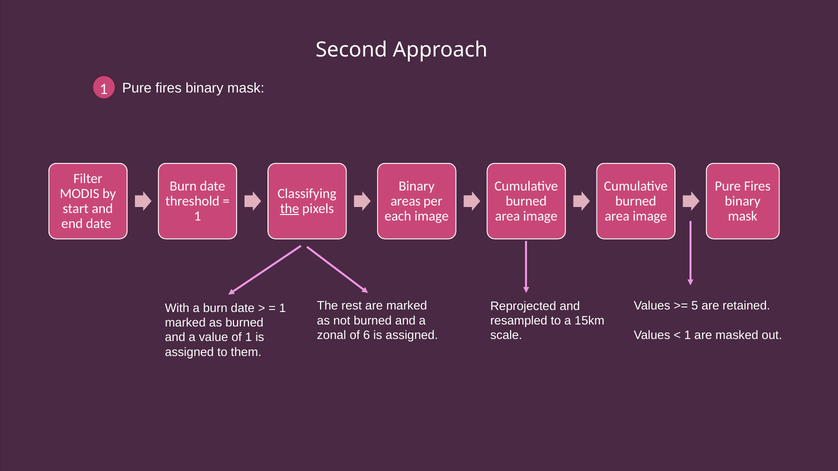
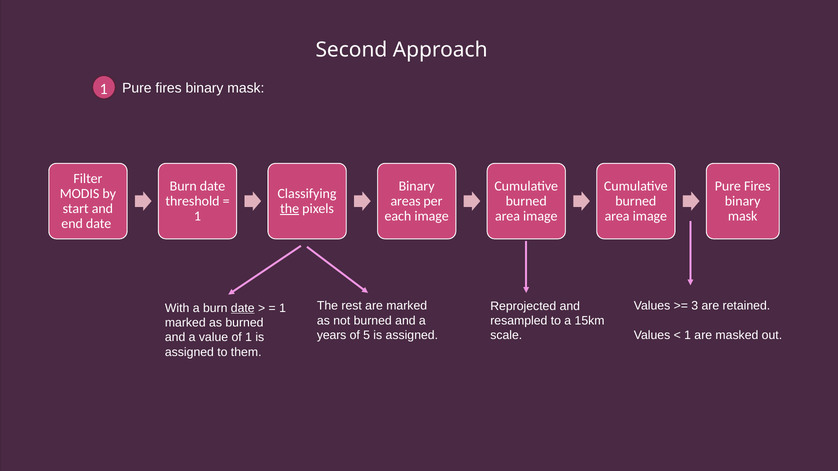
5: 5 -> 3 (695, 306)
date underline: none -> present (243, 308)
zonal: zonal -> years (332, 336)
6: 6 -> 5 (367, 336)
